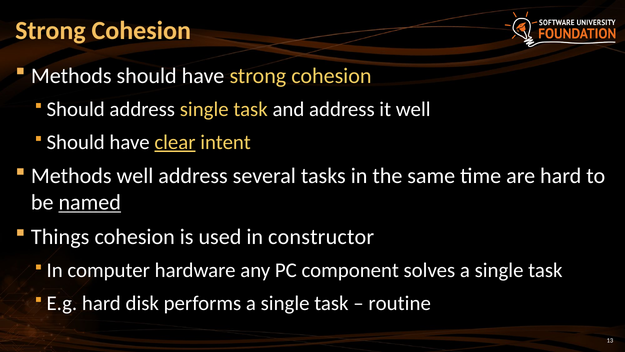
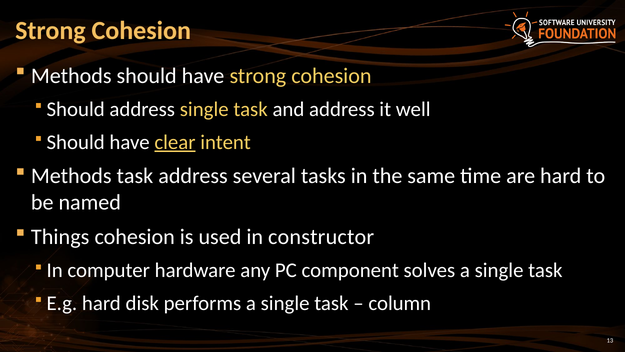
Methods well: well -> task (135, 176)
named underline: present -> none (90, 202)
routine: routine -> column (400, 303)
